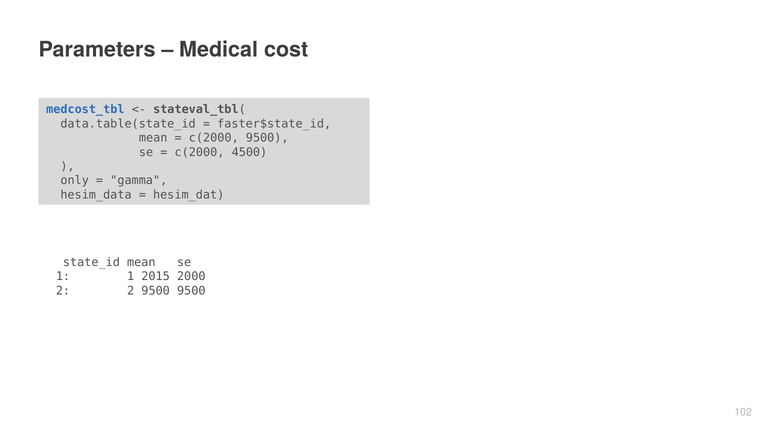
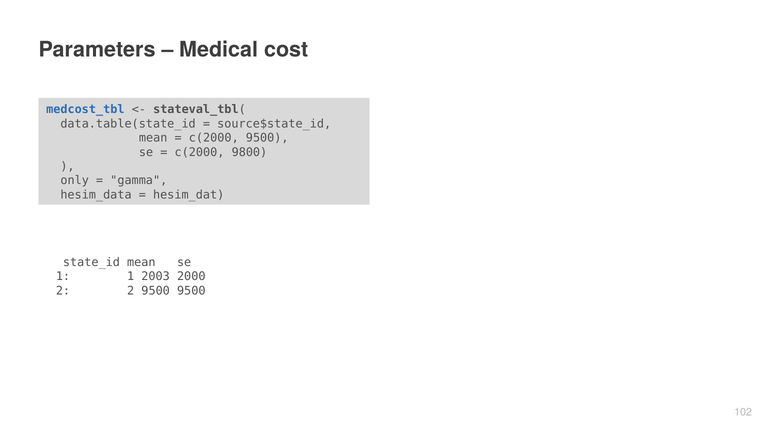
faster$state_id: faster$state_id -> source$state_id (274, 124)
4500: 4500 -> 9800 (249, 152)
2015: 2015 -> 2003 (156, 276)
